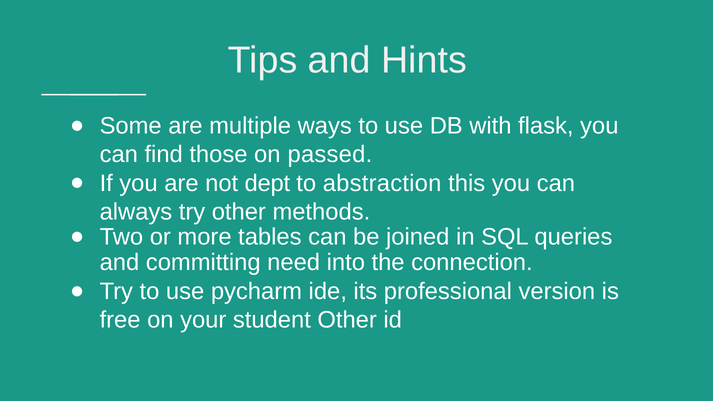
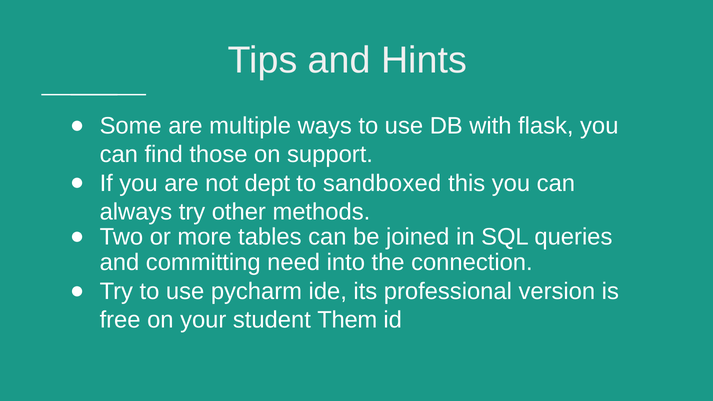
passed: passed -> support (330, 155)
abstraction: abstraction -> sandboxed (382, 183)
student Other: Other -> Them (347, 320)
